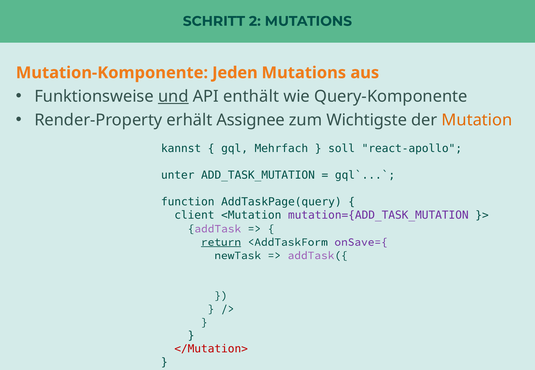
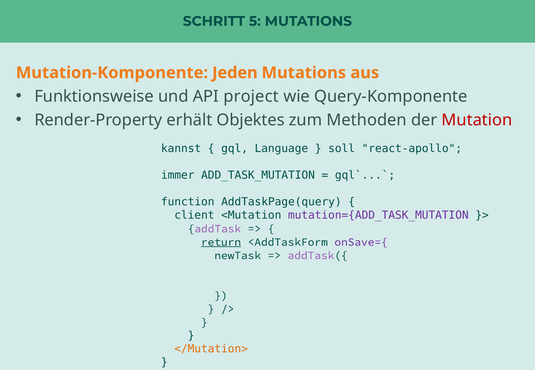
2: 2 -> 5 (255, 21)
und underline: present -> none (173, 97)
enthält: enthält -> project (251, 97)
Assignee: Assignee -> Objektes (251, 120)
Wichtigste: Wichtigste -> Methoden (367, 120)
Mutation colour: orange -> red (477, 120)
Mehrfach: Mehrfach -> Language (281, 149)
unter: unter -> immer (178, 175)
</Mutation> colour: red -> orange (211, 349)
